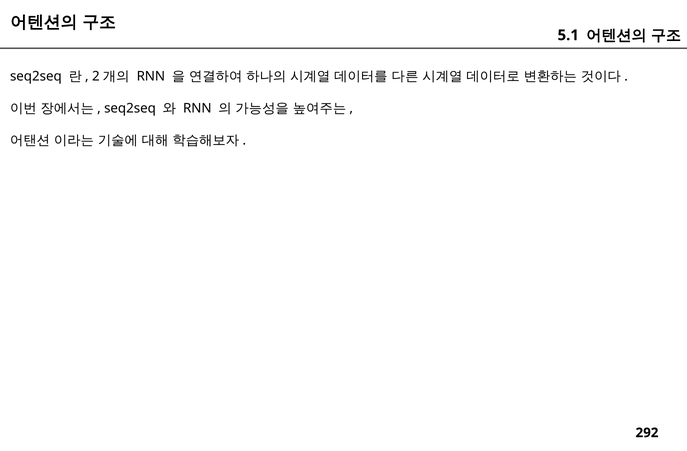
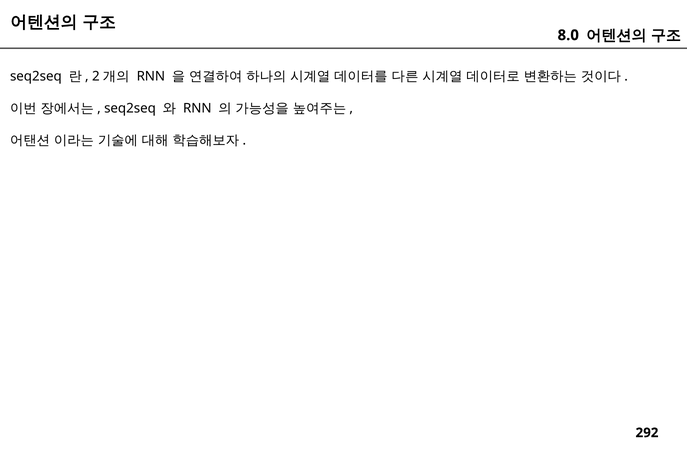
5.1: 5.1 -> 8.0 (568, 35)
